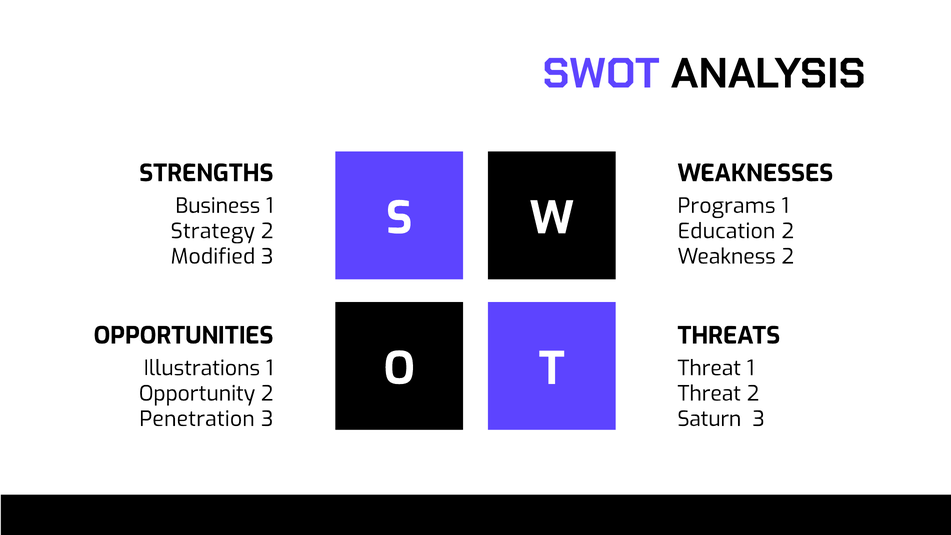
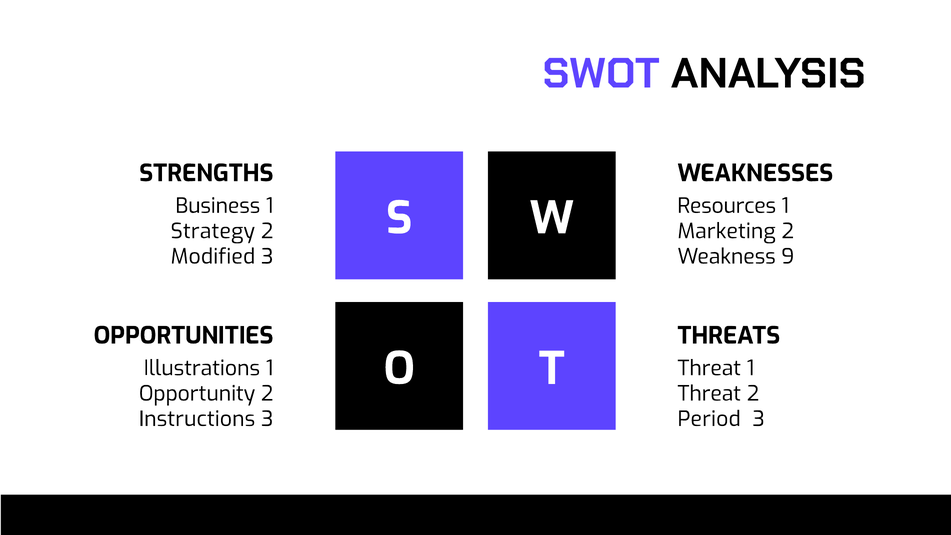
Programs: Programs -> Resources (727, 206)
Education: Education -> Marketing (727, 231)
Weakness 2: 2 -> 9 (788, 257)
Penetration: Penetration -> Instructions (197, 419)
Saturn: Saturn -> Period (709, 419)
